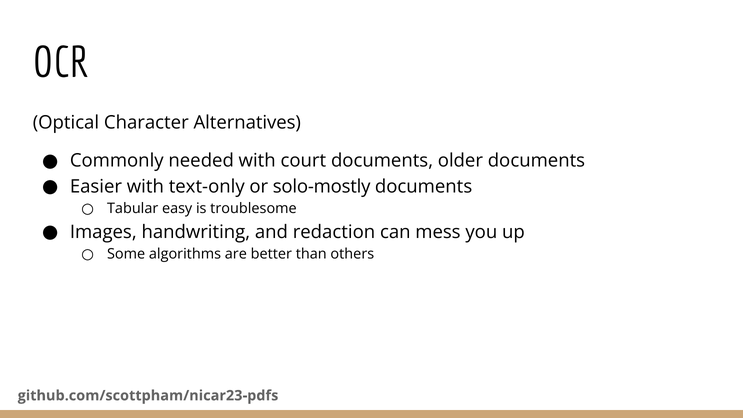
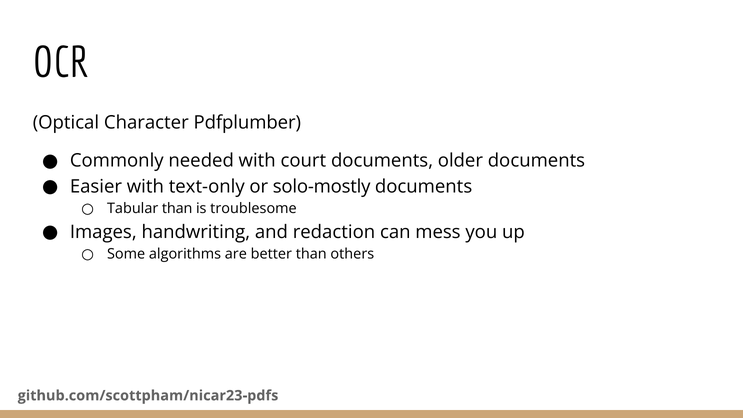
Alternatives: Alternatives -> Pdfplumber (247, 123)
Tabular easy: easy -> than (177, 209)
